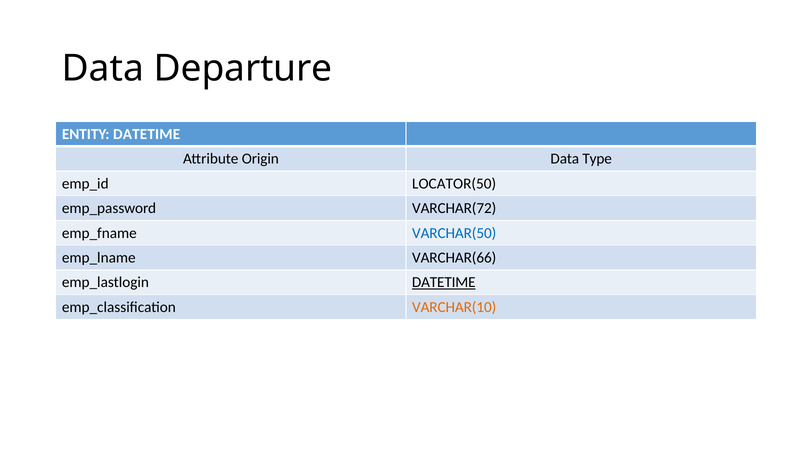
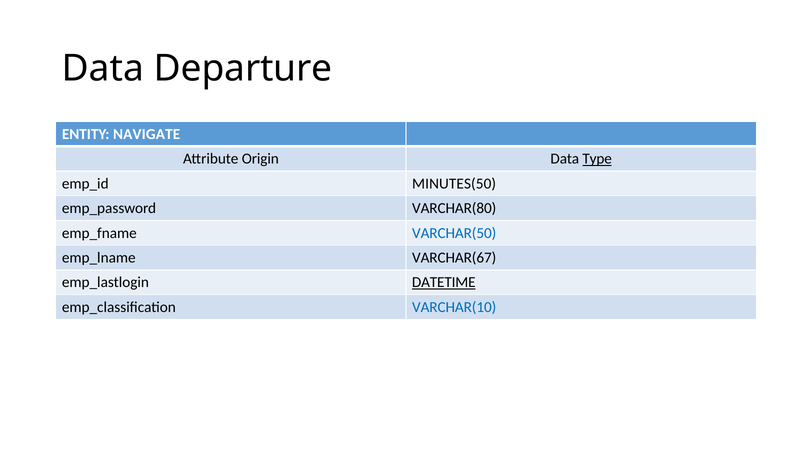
ENTITY DATETIME: DATETIME -> NAVIGATE (147, 134)
Type underline: none -> present (597, 159)
LOCATOR(50: LOCATOR(50 -> MINUTES(50 (454, 184)
VARCHAR(72: VARCHAR(72 -> VARCHAR(80 (454, 208)
VARCHAR(66: VARCHAR(66 -> VARCHAR(67 (454, 258)
VARCHAR(10 colour: orange -> blue (454, 307)
